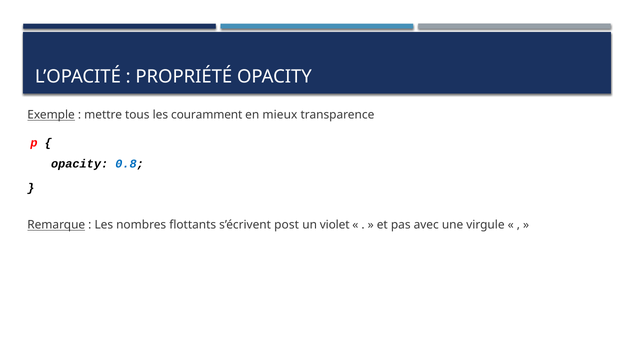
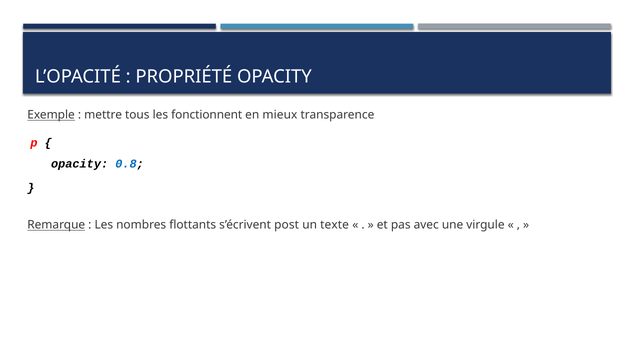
couramment: couramment -> fonctionnent (207, 115)
violet: violet -> texte (335, 225)
